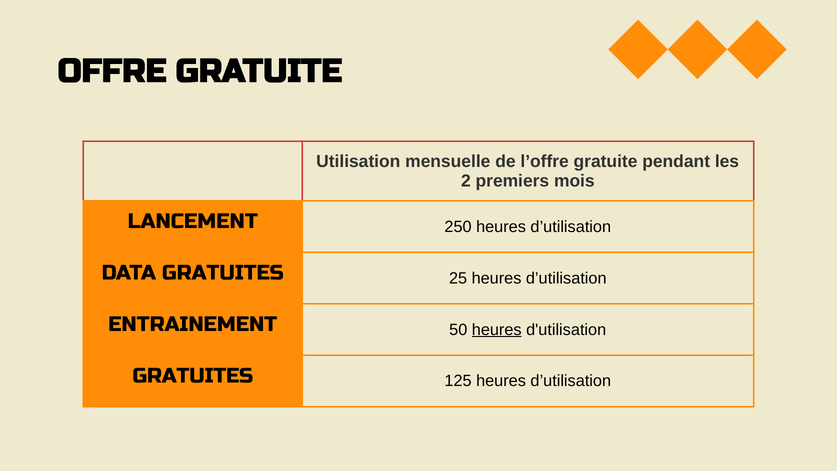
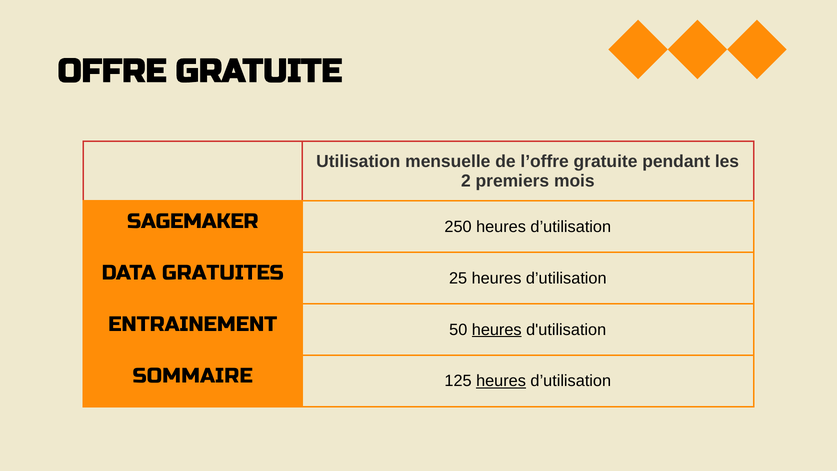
LANCEMENT: LANCEMENT -> SAGEMAKER (193, 221)
GRATUITES: GRATUITES -> SOMMAIRE (193, 376)
heures underline: none -> present (501, 381)
